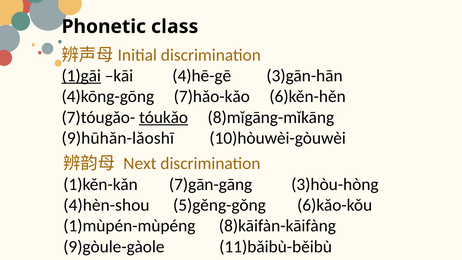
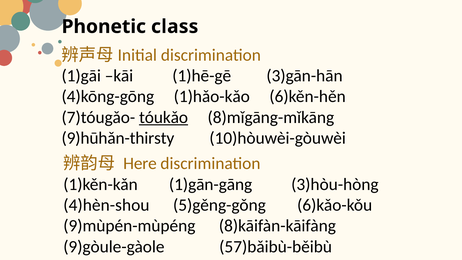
1)gāi underline: present -> none (81, 76)
4)hē-gē: 4)hē-gē -> 1)hē-gē (202, 76)
7)hǎo-kǎo: 7)hǎo-kǎo -> 1)hǎo-kǎo (212, 97)
9)hūhǎn-lǎoshī: 9)hūhǎn-lǎoshī -> 9)hūhǎn-thirsty (118, 138)
Next: Next -> Here (140, 163)
7)gān-gāng: 7)gān-gāng -> 1)gān-gāng (211, 184)
1)mùpén-mùpéng: 1)mùpén-mùpéng -> 9)mùpén-mùpéng (129, 226)
11)bǎibù-běibù: 11)bǎibù-běibù -> 57)bǎibù-běibù (276, 247)
